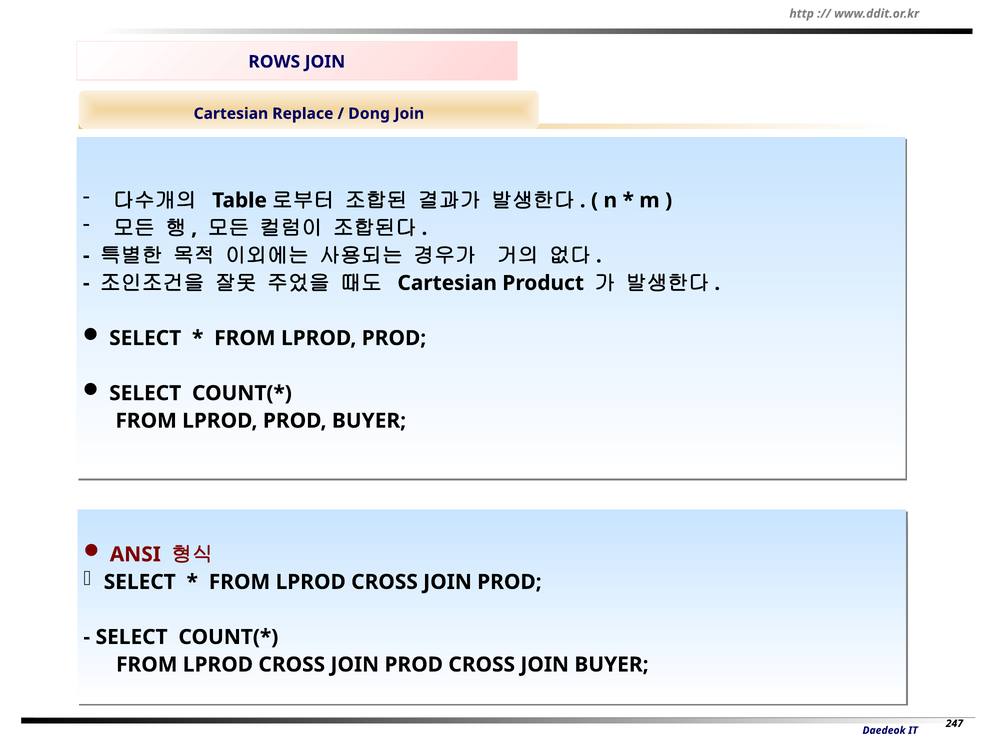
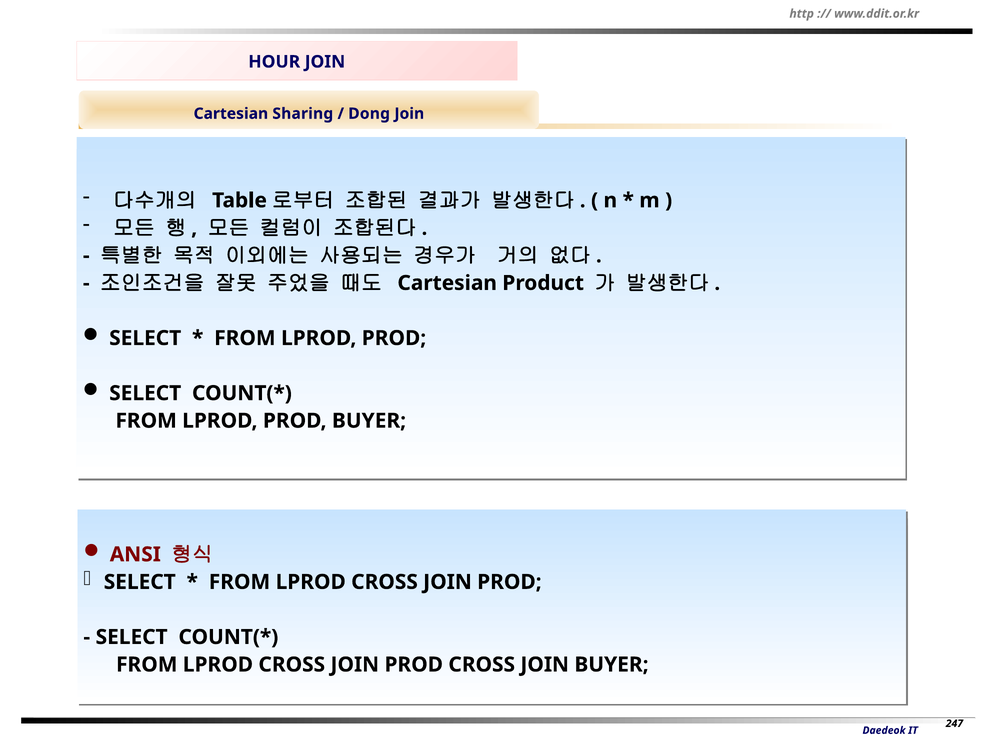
ROWS: ROWS -> HOUR (274, 62)
Replace: Replace -> Sharing (303, 114)
